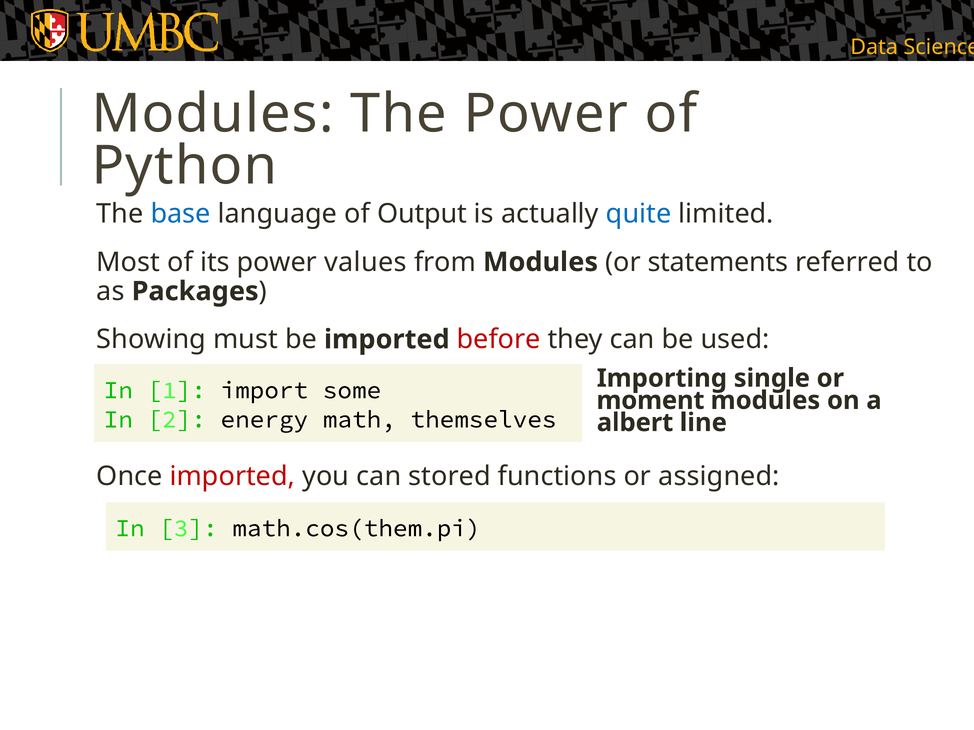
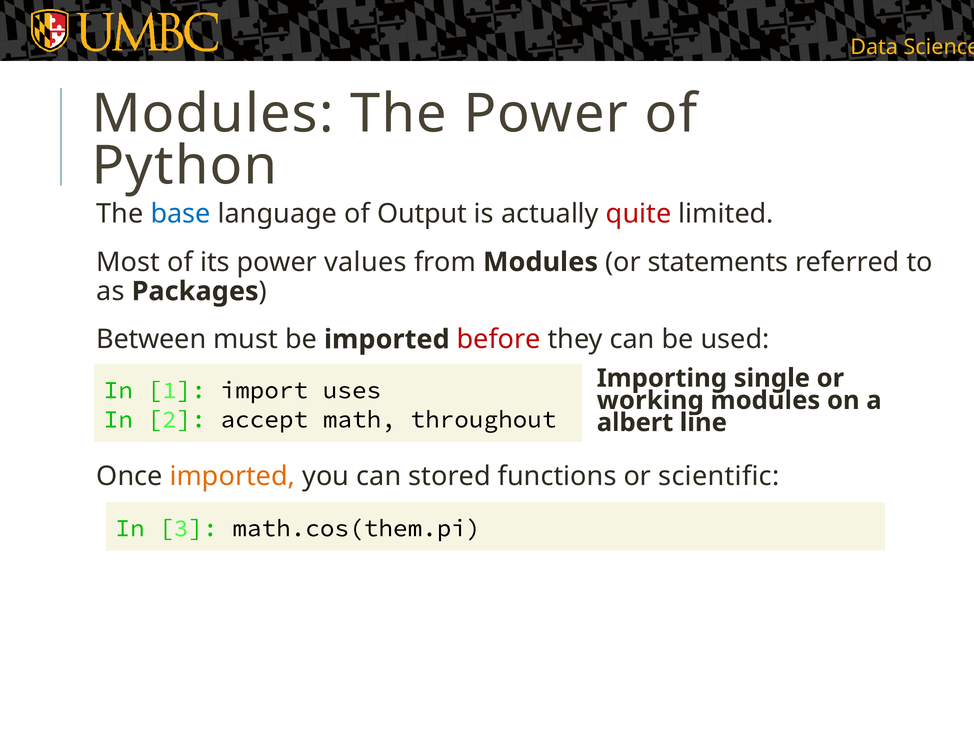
quite colour: blue -> red (639, 214)
Showing: Showing -> Between (151, 340)
some: some -> uses (352, 390)
moment: moment -> working (650, 401)
energy: energy -> accept (264, 420)
themselves: themselves -> throughout (483, 420)
imported colour: red -> orange (232, 476)
assigned: assigned -> scientific (719, 476)
